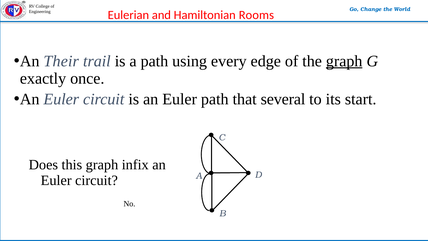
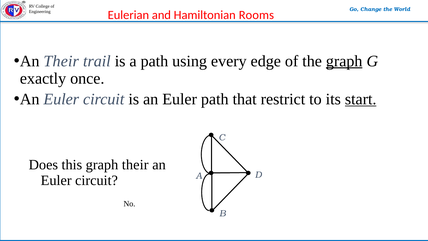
several: several -> restrict (283, 99)
start underline: none -> present (361, 99)
graph infix: infix -> their (135, 165)
